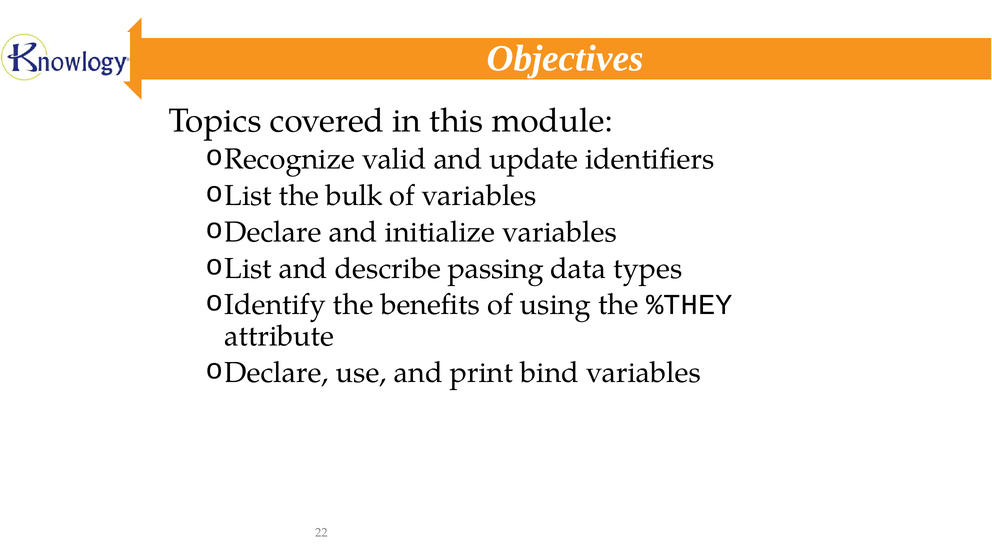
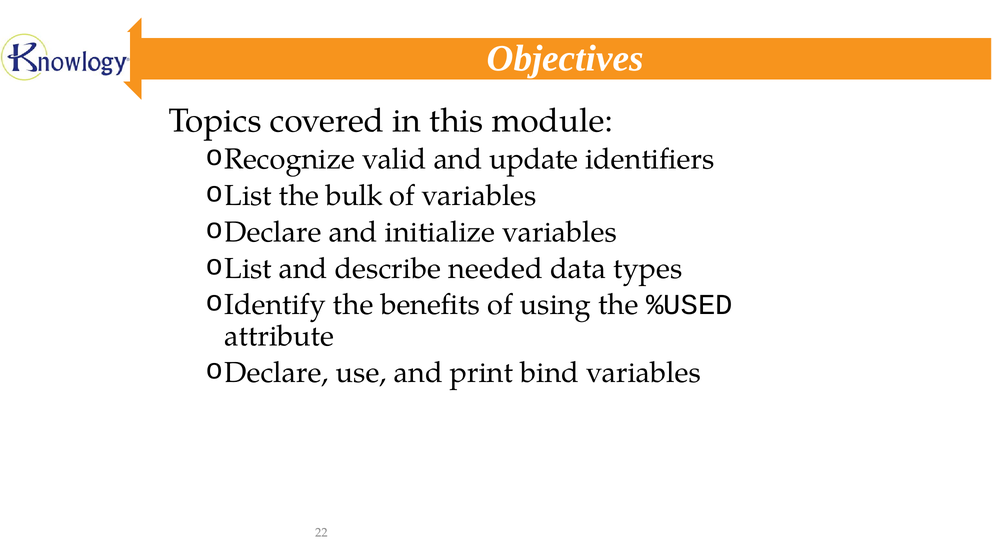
passing: passing -> needed (496, 269)
%THEY: %THEY -> %USED (689, 305)
